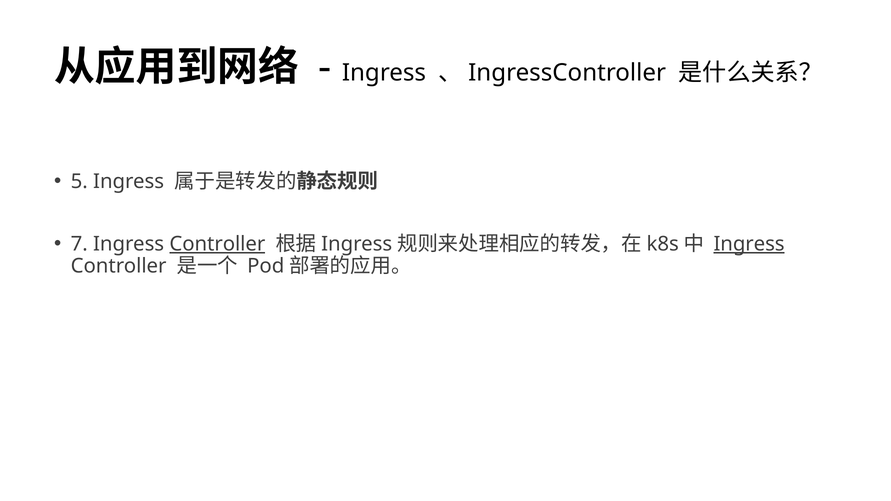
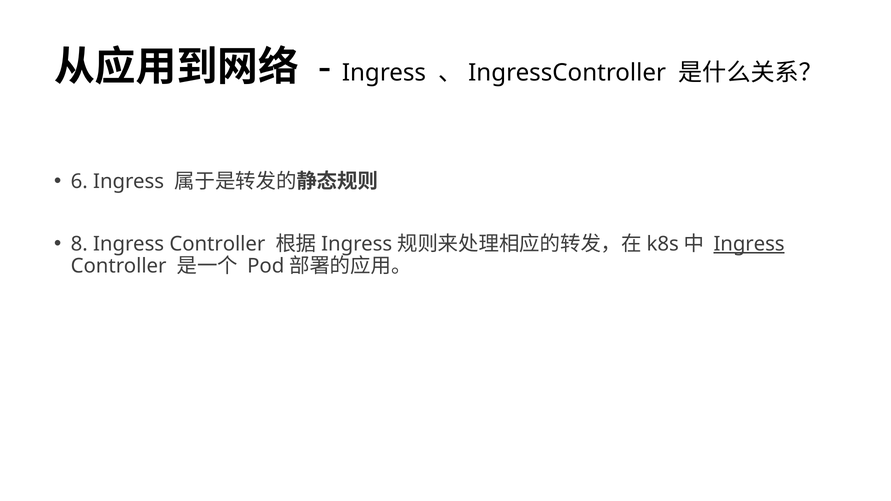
5: 5 -> 6 (79, 181)
7: 7 -> 8 (79, 244)
Controller underline: present -> none (217, 244)
